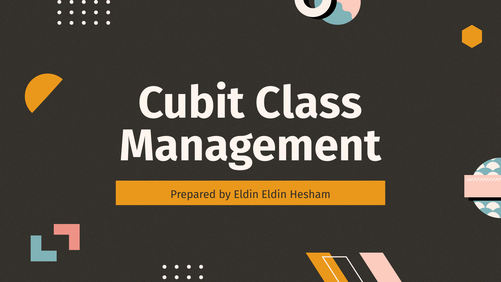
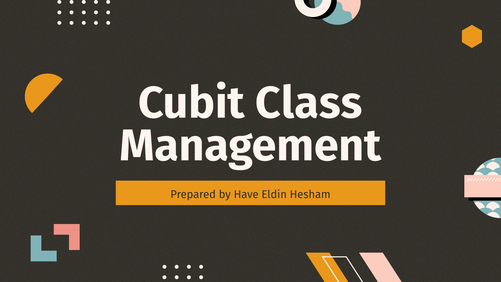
by Eldin: Eldin -> Have (246, 195)
